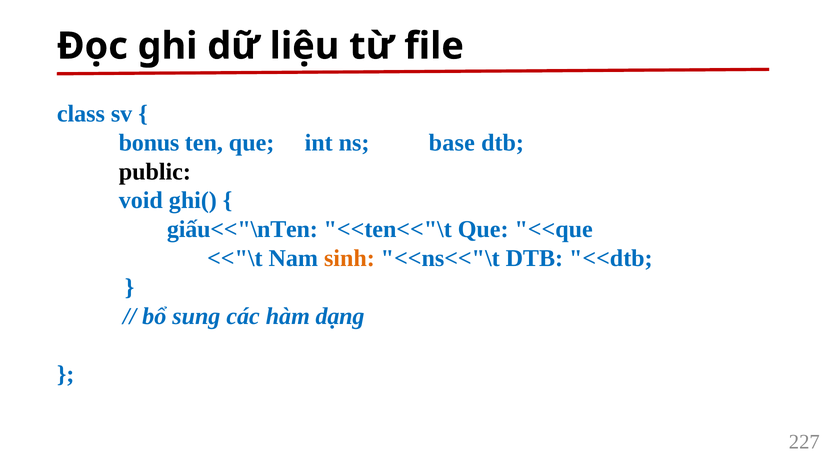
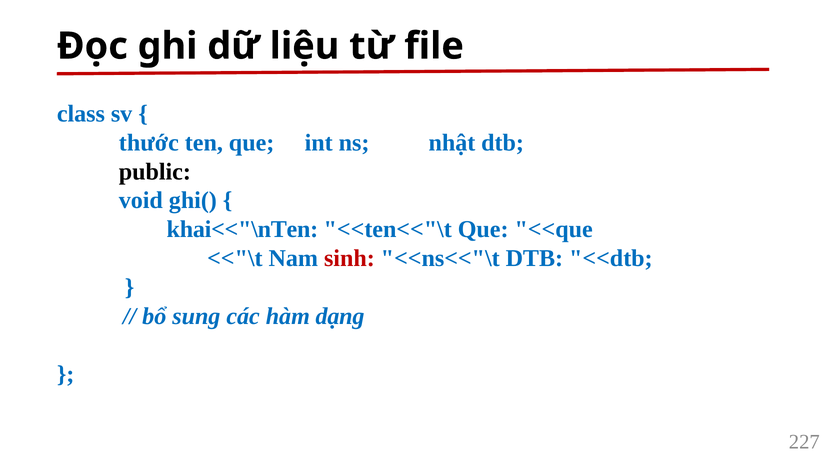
bonus: bonus -> thước (149, 142)
base: base -> nhật (452, 142)
giấu<<"\nTen: giấu<<"\nTen -> khai<<"\nTen (242, 229)
sinh colour: orange -> red (349, 258)
